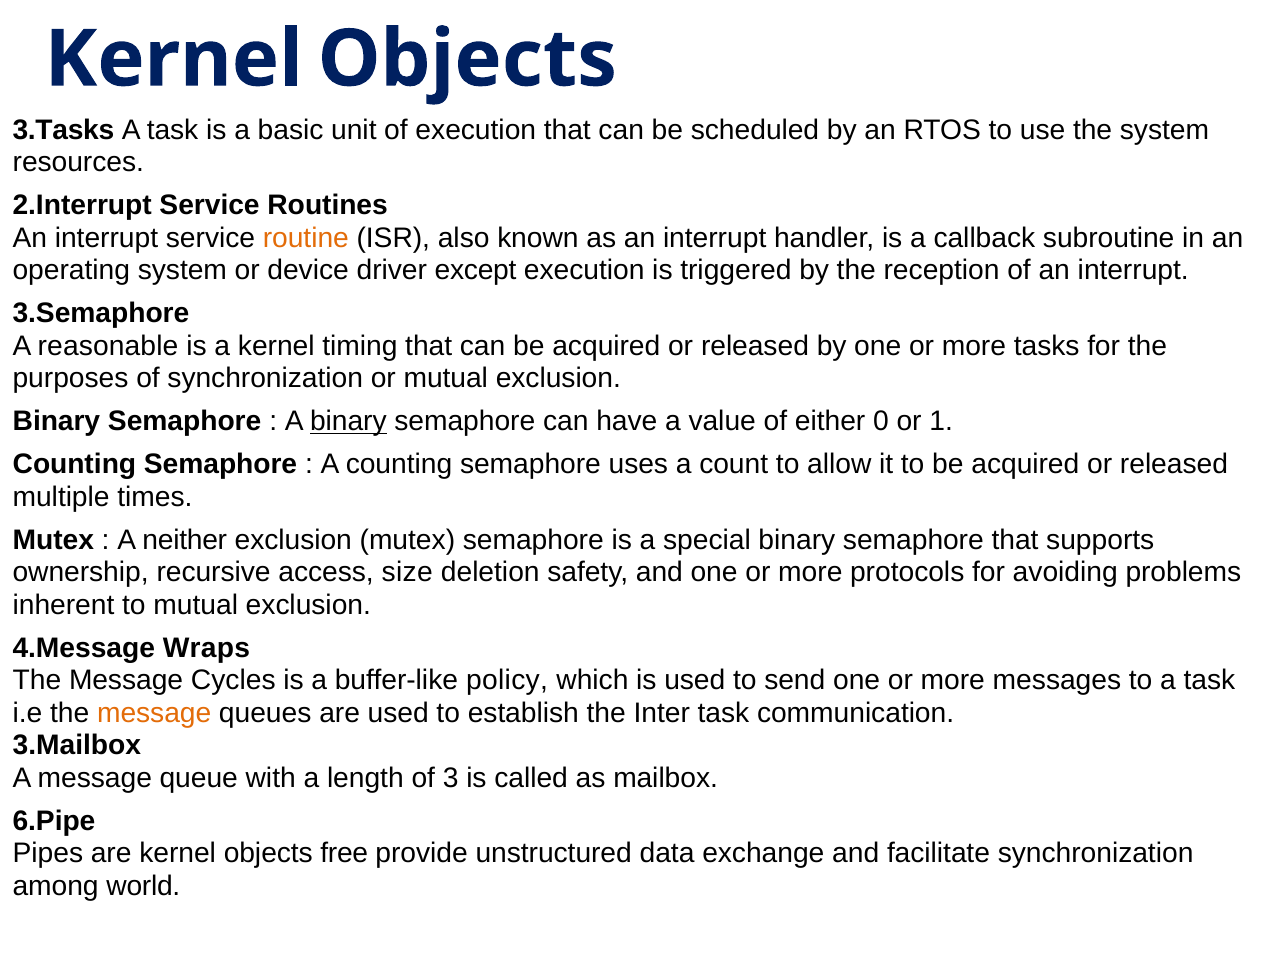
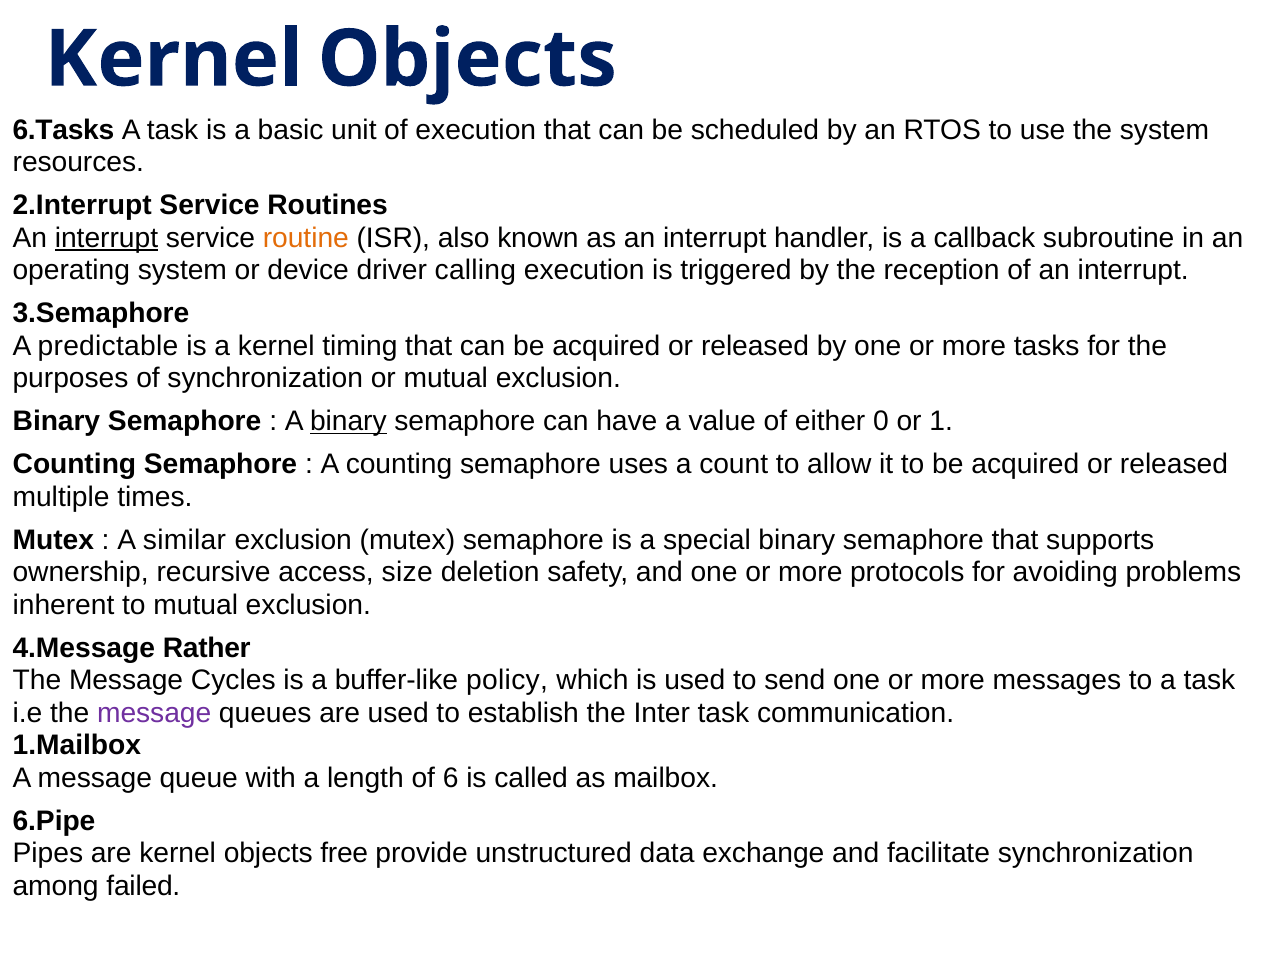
3.Tasks: 3.Tasks -> 6.Tasks (63, 130)
interrupt underline: none -> present (106, 238)
except: except -> calling (475, 270)
reasonable: reasonable -> predictable (108, 346)
neither: neither -> similar (185, 540)
Wraps: Wraps -> Rather (207, 648)
message colour: orange -> purple (154, 713)
3.Mailbox: 3.Mailbox -> 1.Mailbox (77, 746)
3: 3 -> 6 (451, 778)
world: world -> failed (143, 886)
